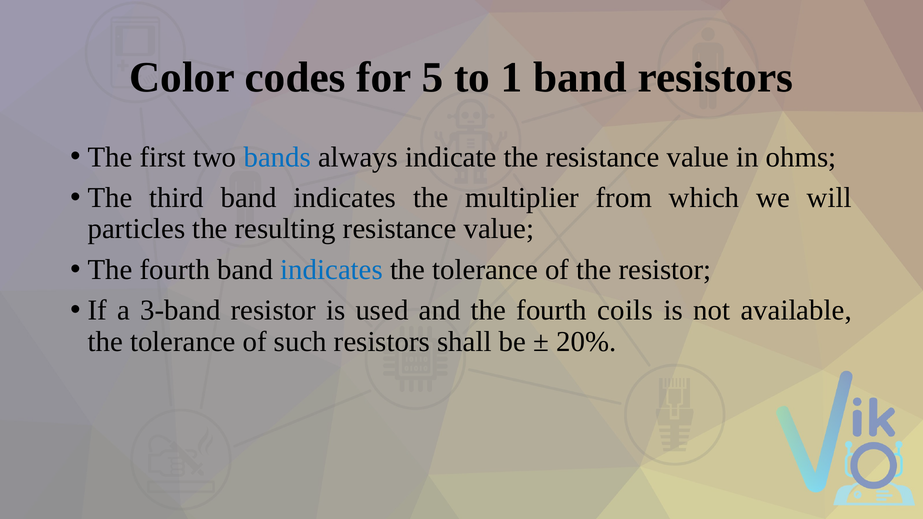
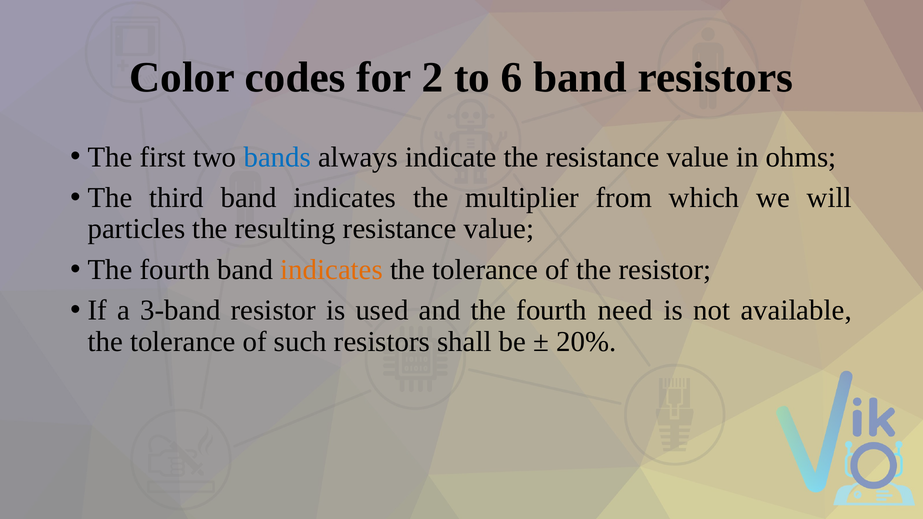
5: 5 -> 2 (432, 78)
1: 1 -> 6 (512, 78)
indicates colour: blue -> orange (332, 270)
coils: coils -> need (625, 311)
